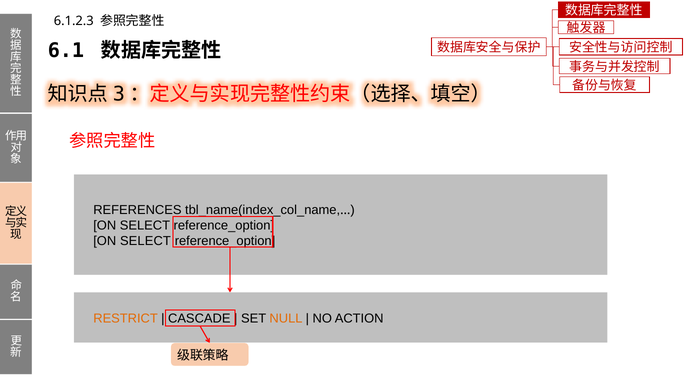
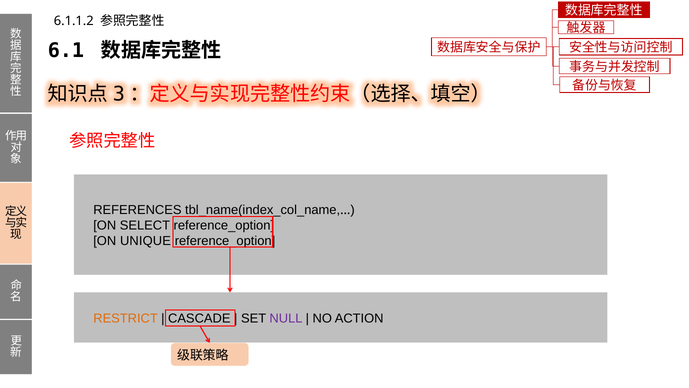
6.1.2.3: 6.1.2.3 -> 6.1.1.2 (74, 21)
SELECT: SELECT -> UNIQUE (145, 241)
NULL colour: orange -> purple (286, 318)
